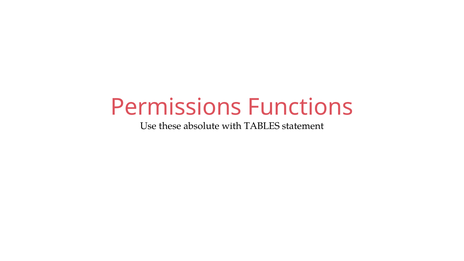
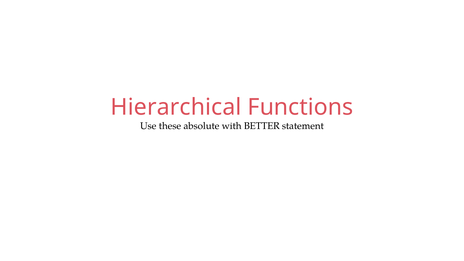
Permissions: Permissions -> Hierarchical (176, 107)
TABLES: TABLES -> BETTER (262, 126)
